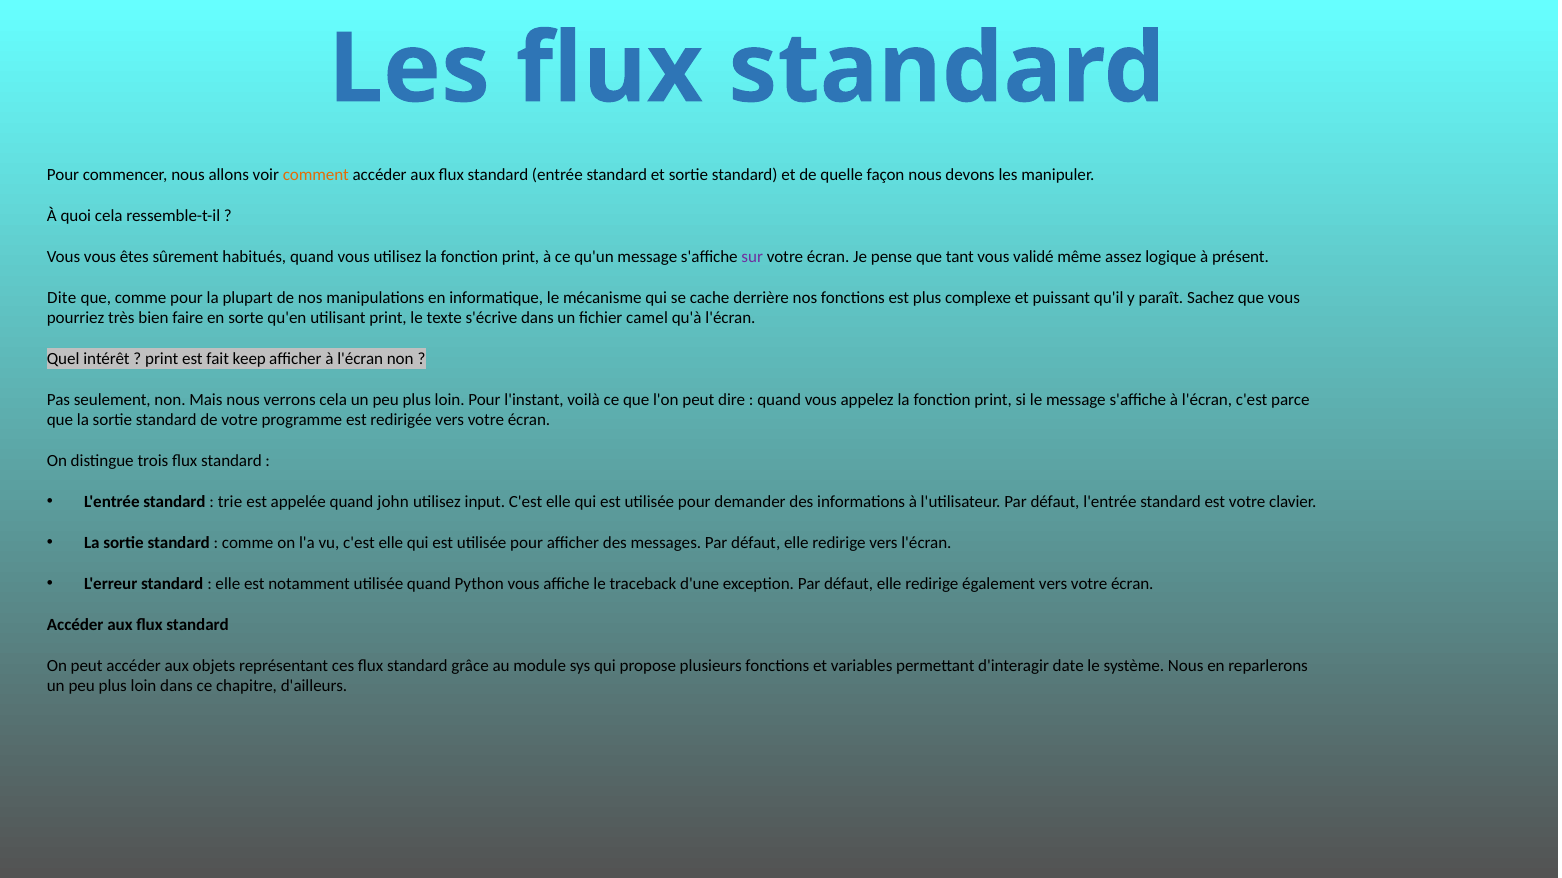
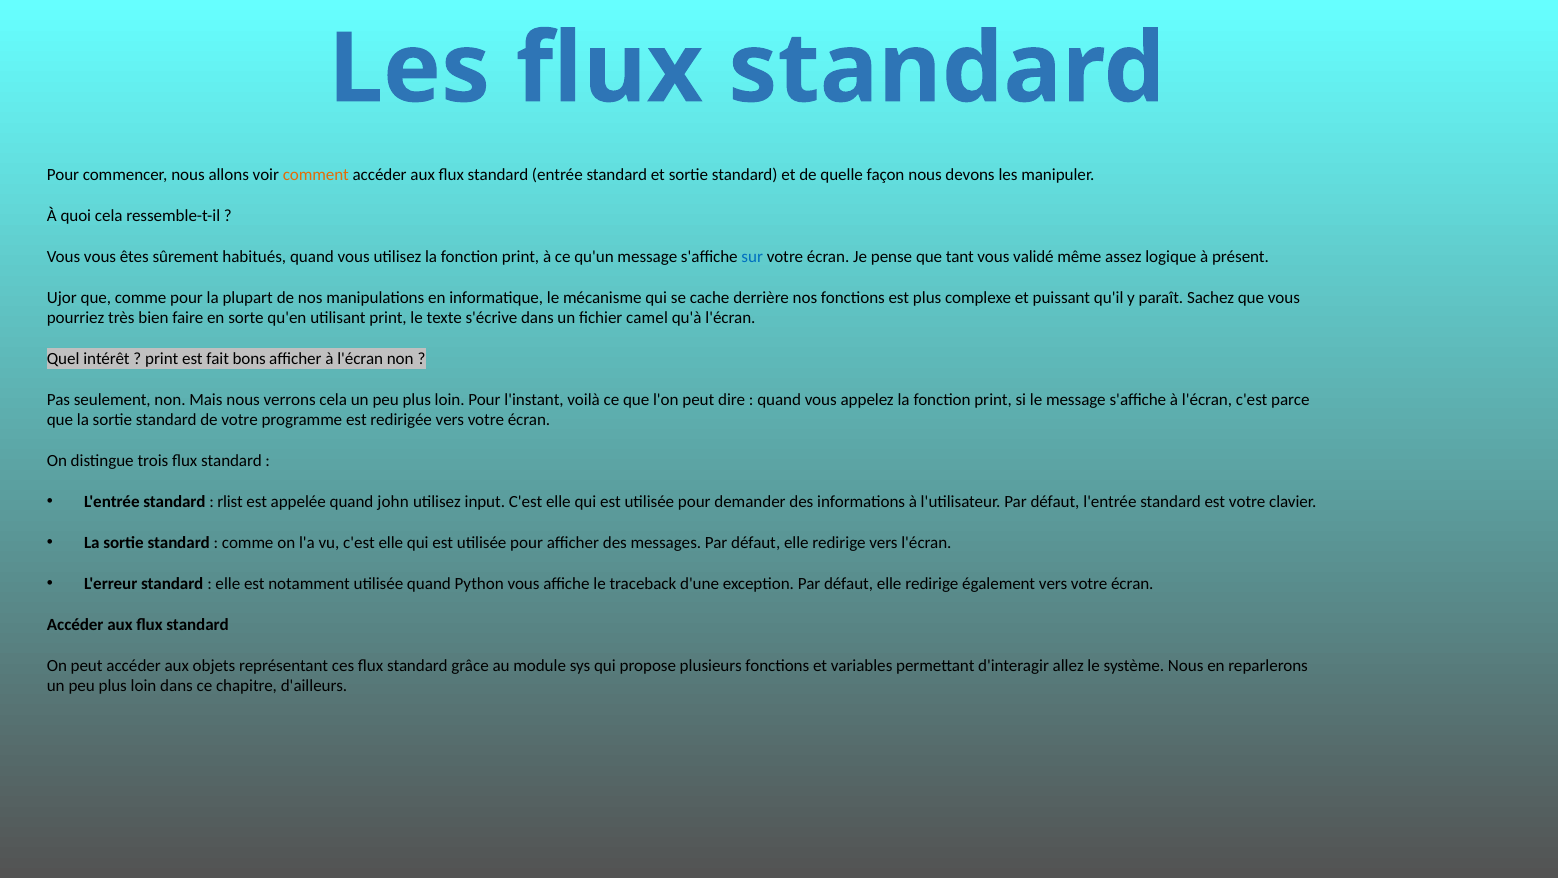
sur colour: purple -> blue (752, 257)
Dite: Dite -> Ujor (62, 298)
keep: keep -> bons (249, 359)
trie: trie -> rlist (230, 502)
date: date -> allez (1068, 666)
